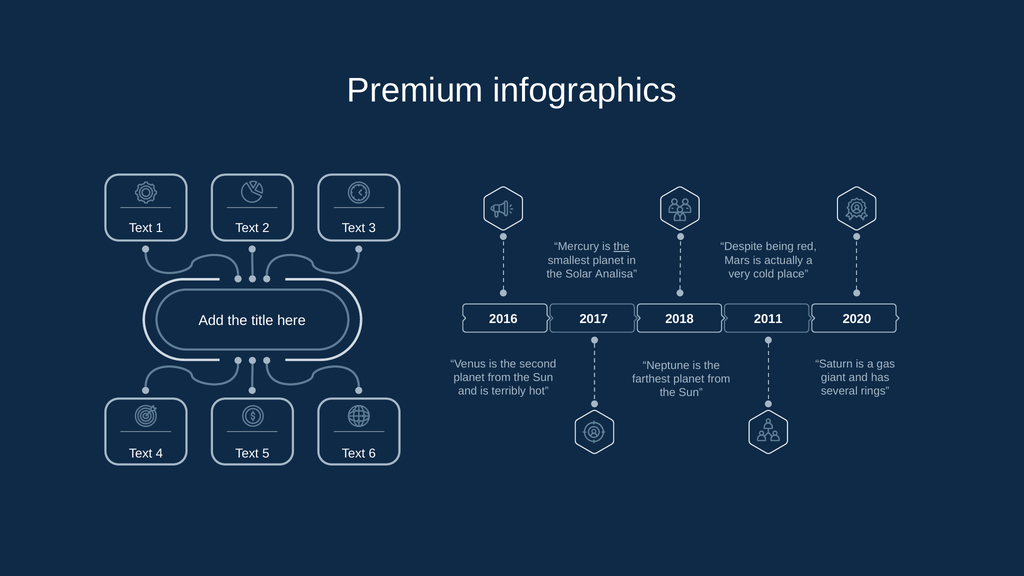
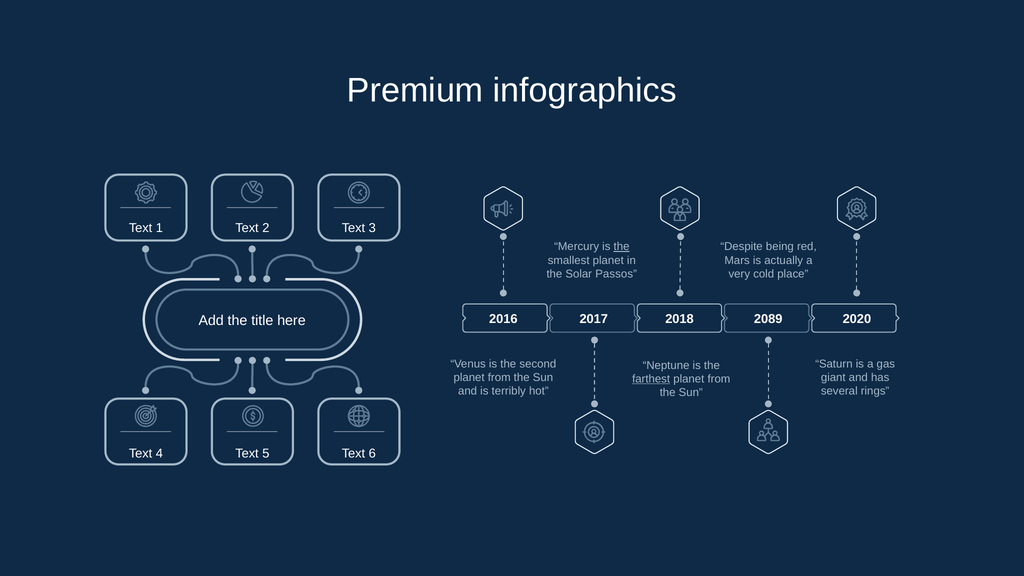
Analisa: Analisa -> Passos (616, 274)
2011: 2011 -> 2089 (768, 319)
farthest underline: none -> present (651, 379)
